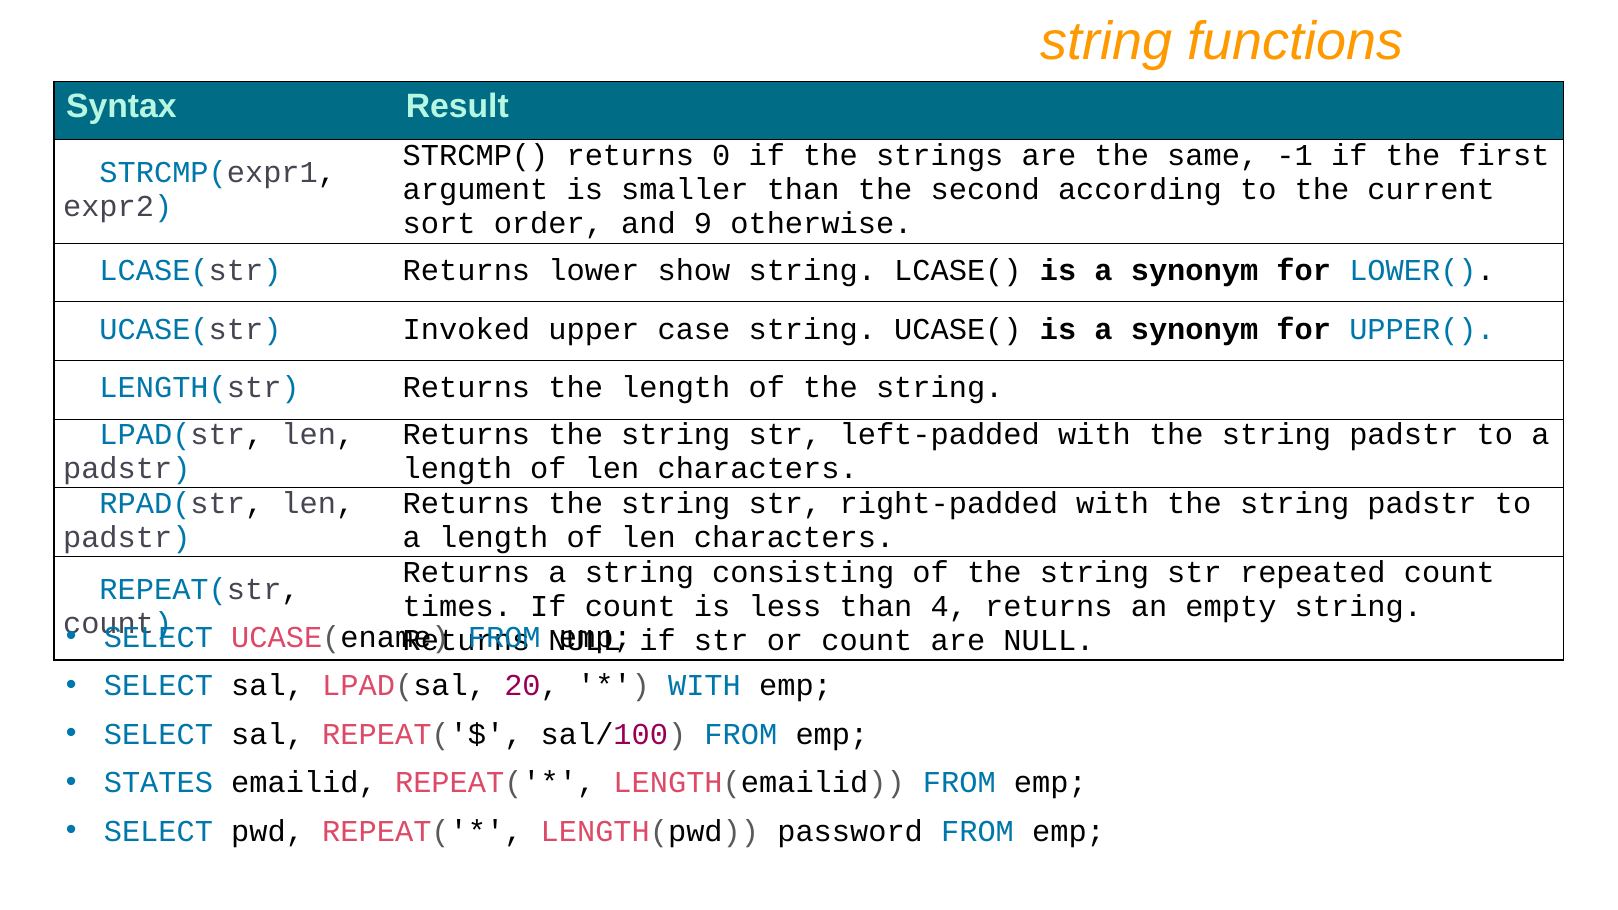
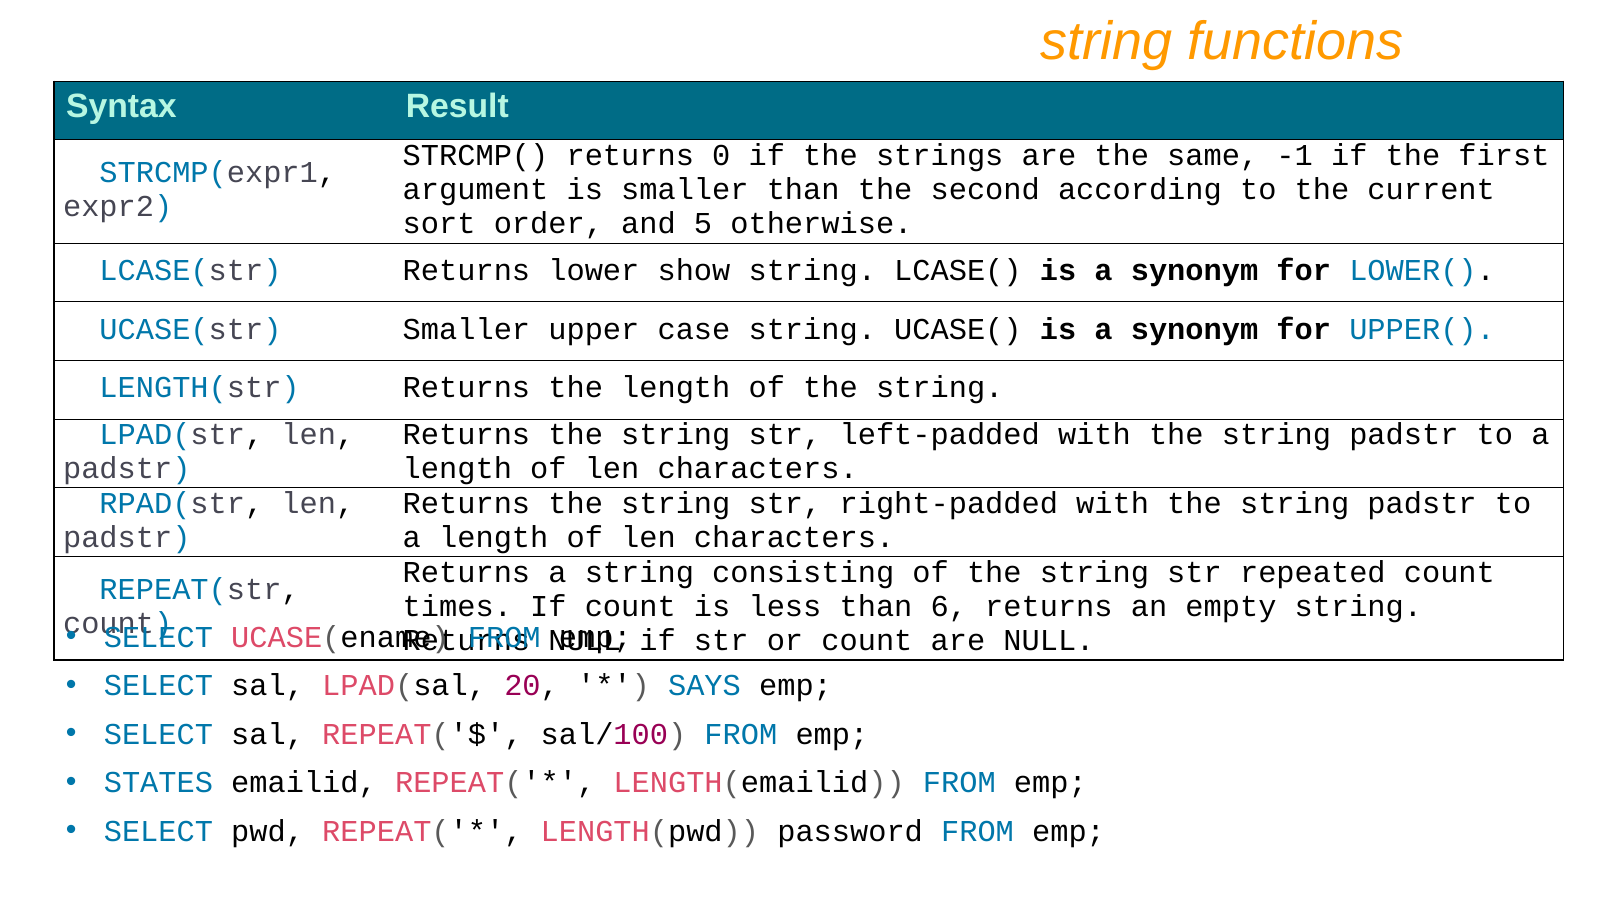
9: 9 -> 5 (703, 224)
UCASE(str Invoked: Invoked -> Smaller (466, 329)
4: 4 -> 6 (949, 606)
WITH: WITH -> SAYS (704, 686)
